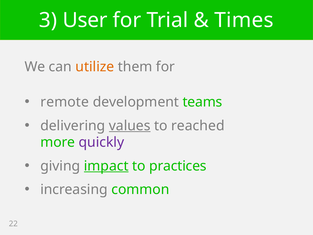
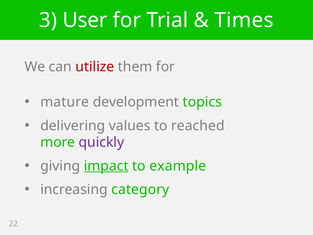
utilize colour: orange -> red (95, 67)
remote: remote -> mature (65, 102)
teams: teams -> topics (202, 102)
values underline: present -> none (130, 126)
practices: practices -> example (178, 166)
common: common -> category (140, 189)
